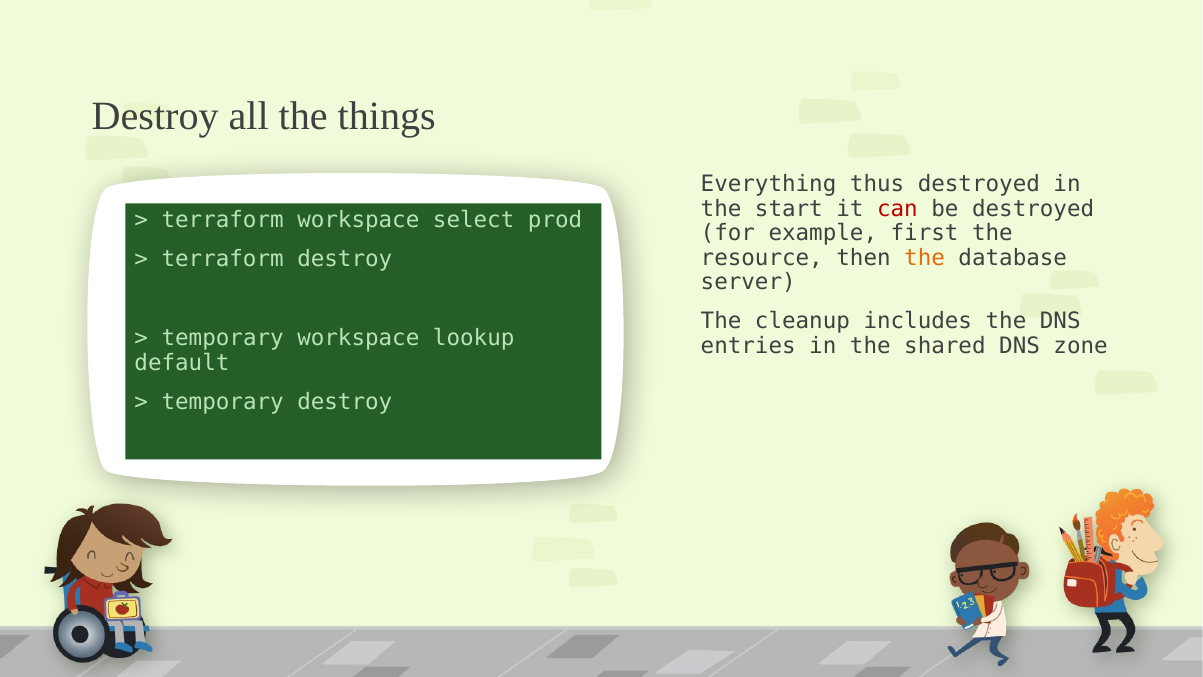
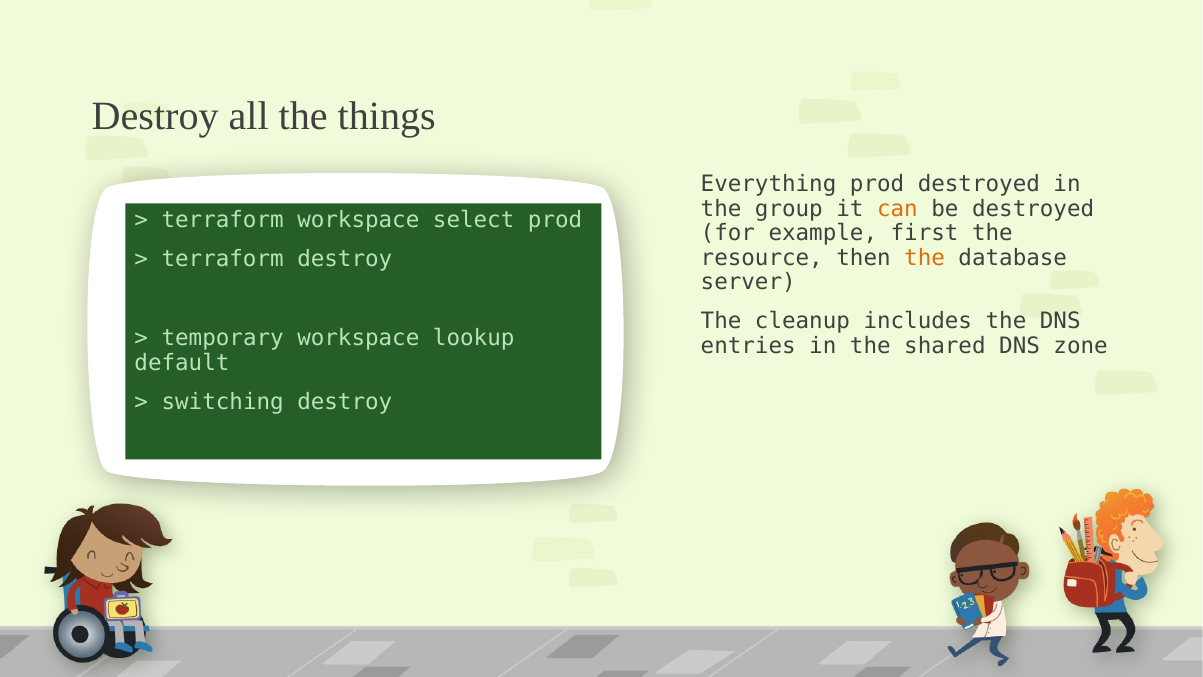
Everything thus: thus -> prod (877, 184)
start: start -> group (789, 209)
can colour: red -> orange (897, 209)
temporary: temporary -> switching (223, 402)
